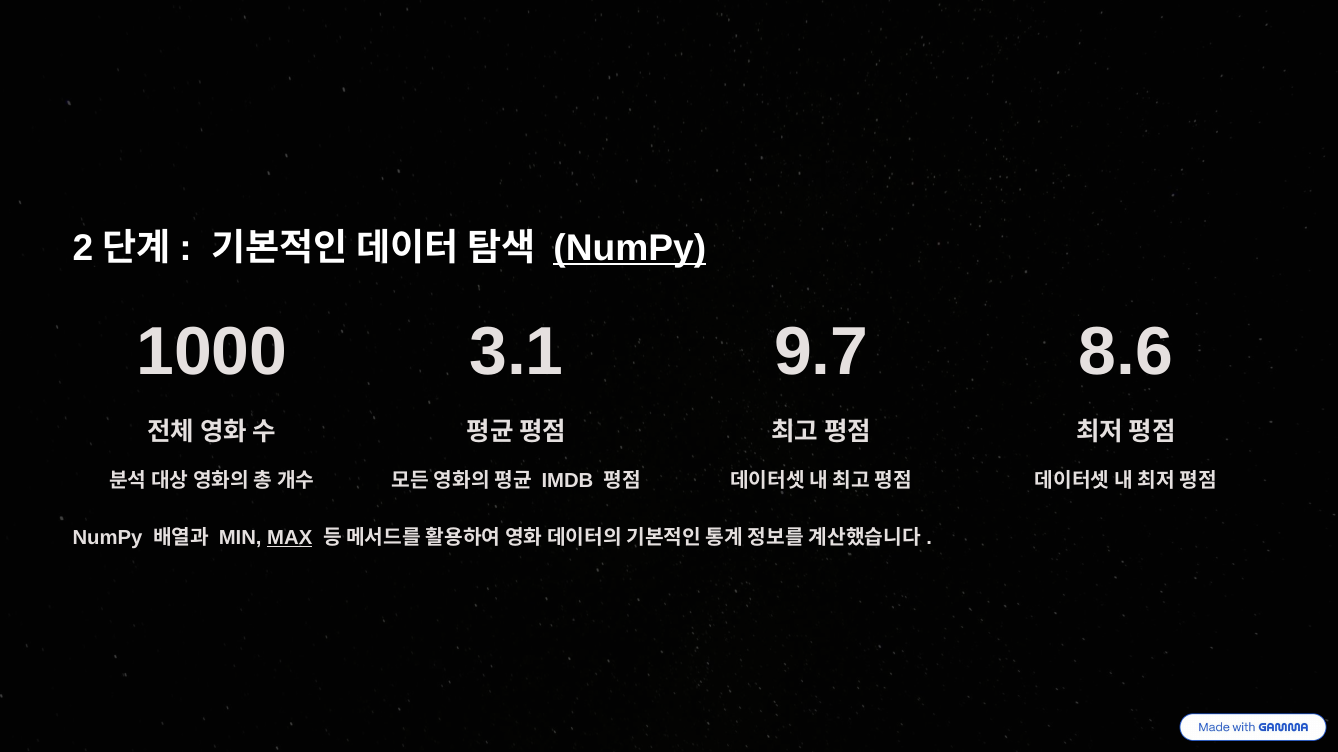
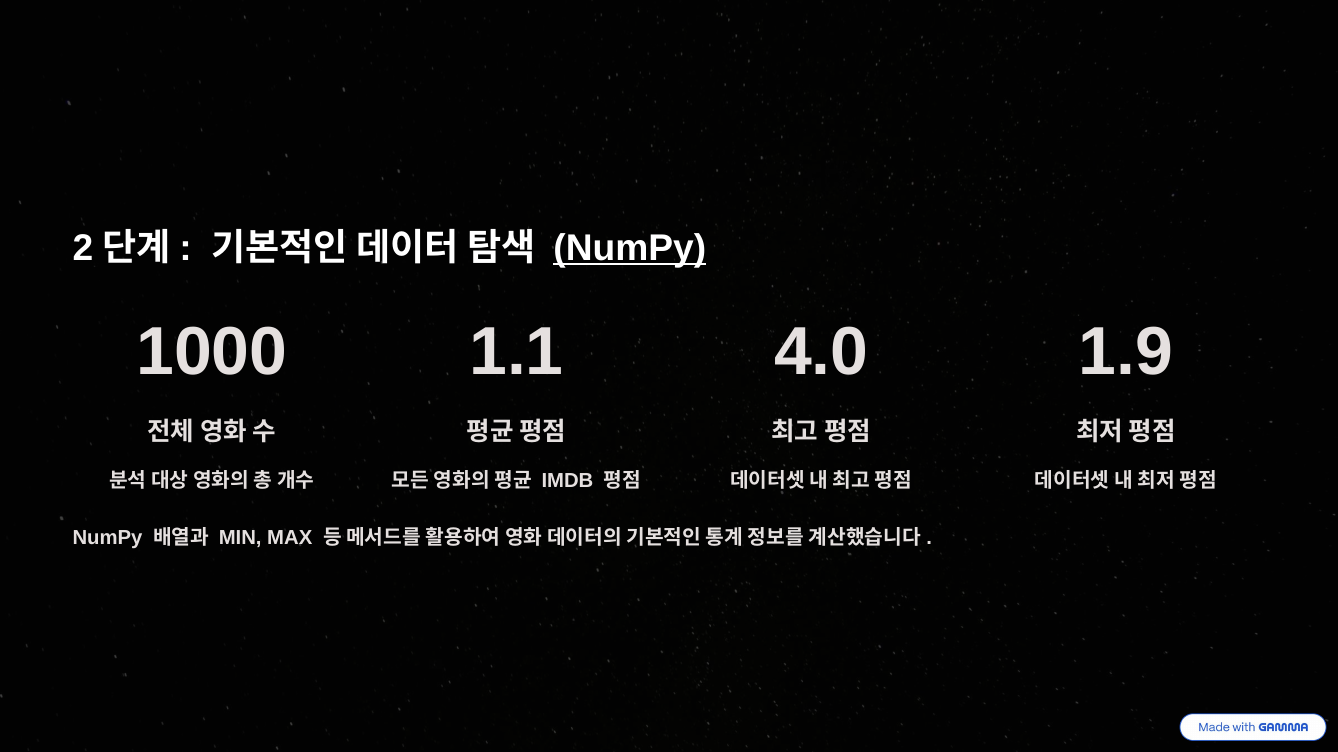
3.1: 3.1 -> 1.1 (517, 352)
9.7: 9.7 -> 4.0 (821, 352)
8.6: 8.6 -> 1.9 (1126, 352)
MAX underline: present -> none (290, 538)
